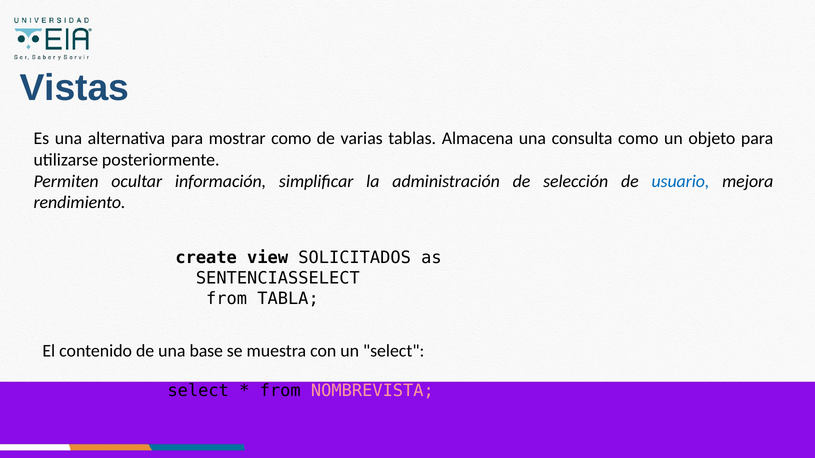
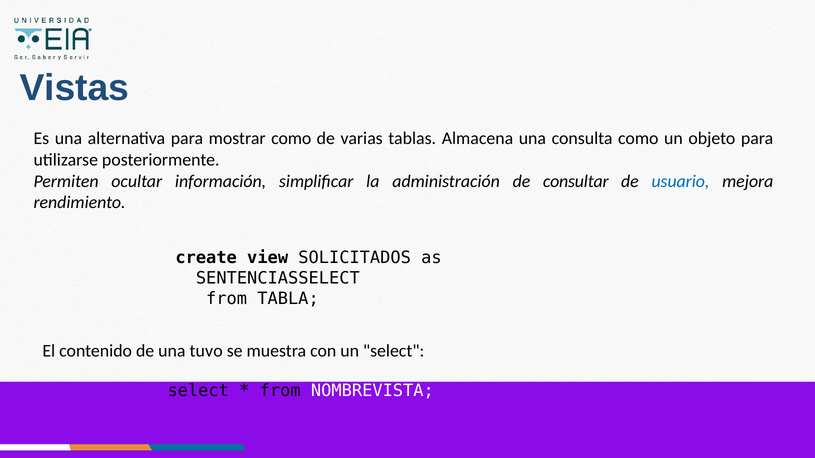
selección: selección -> consultar (576, 181)
base: base -> tuvo (206, 351)
NOMBREVISTA colour: pink -> white (372, 391)
